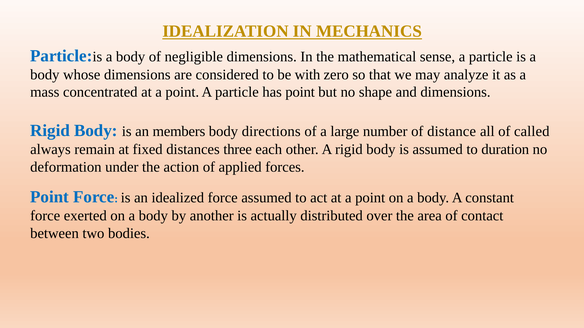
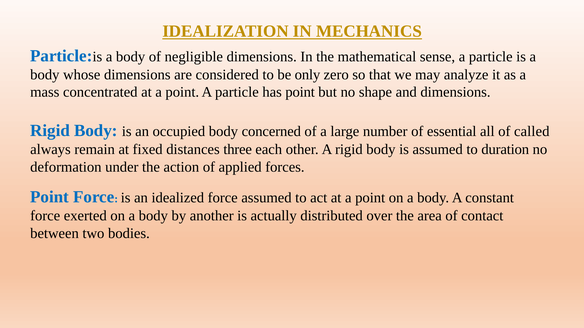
with: with -> only (307, 75)
members: members -> occupied (179, 132)
directions: directions -> concerned (271, 132)
distance: distance -> essential (452, 132)
